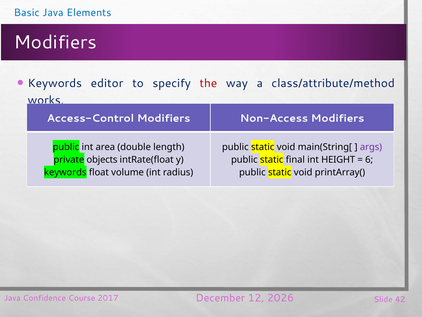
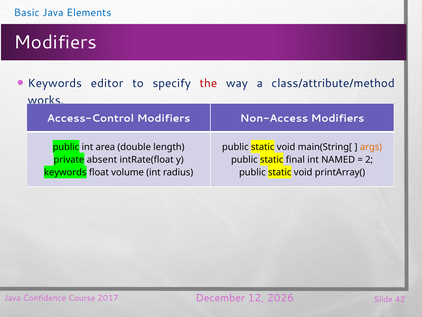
args colour: purple -> orange (371, 147)
objects: objects -> absent (102, 160)
HEIGHT: HEIGHT -> NAMED (338, 160)
6: 6 -> 2 (369, 160)
